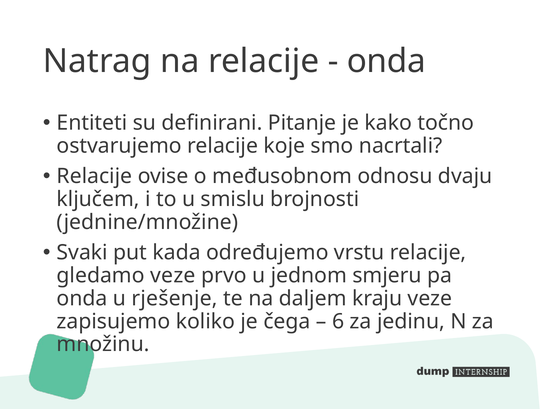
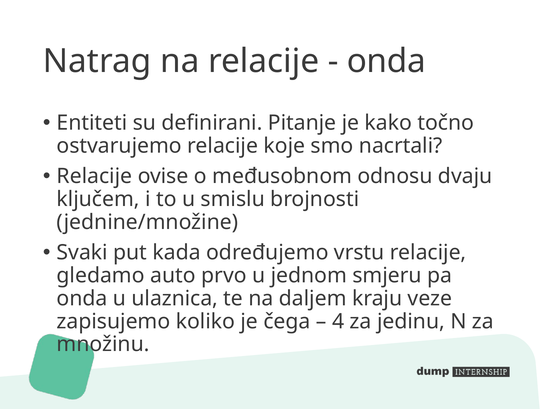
gledamo veze: veze -> auto (173, 276)
rješenje: rješenje -> ulaznica (175, 299)
6: 6 -> 4 (338, 322)
